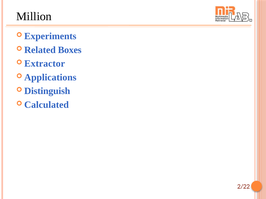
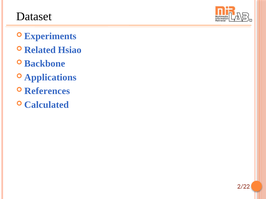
Million: Million -> Dataset (34, 16)
Boxes: Boxes -> Hsiao (70, 50)
Extractor: Extractor -> Backbone (45, 64)
Distinguish: Distinguish -> References (47, 91)
